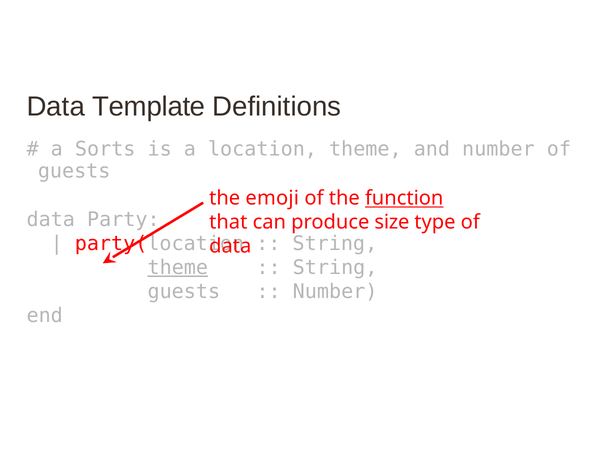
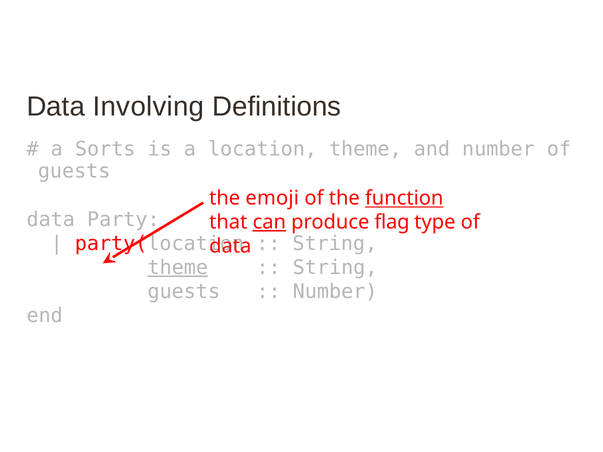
Template: Template -> Involving (148, 107)
can underline: none -> present (269, 222)
size: size -> flag (392, 222)
